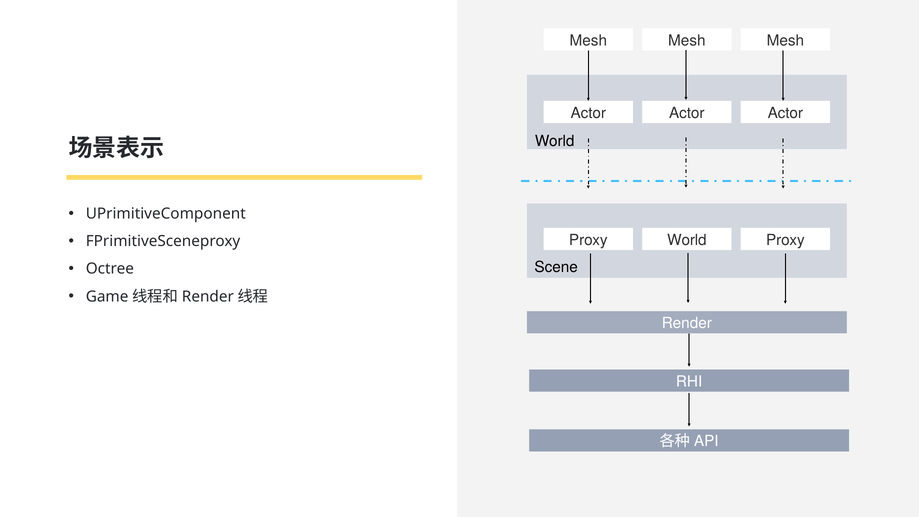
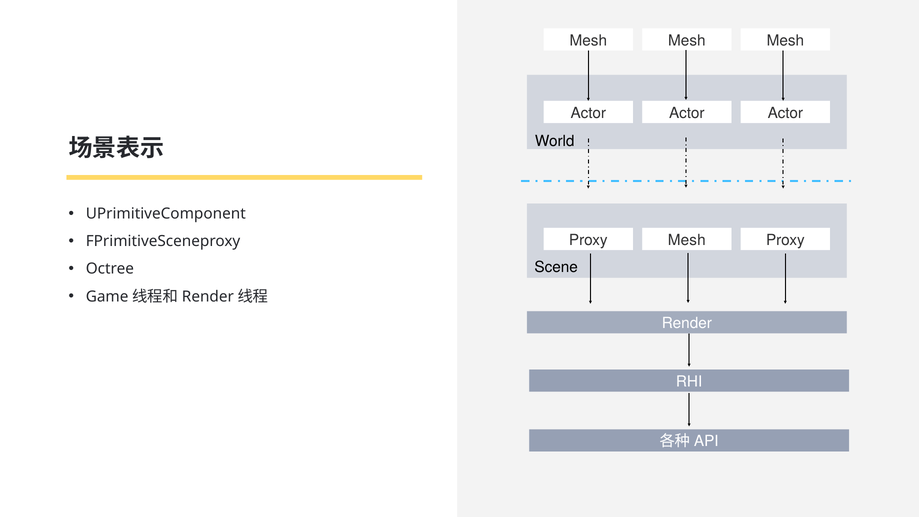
Proxy World: World -> Mesh (687, 240)
